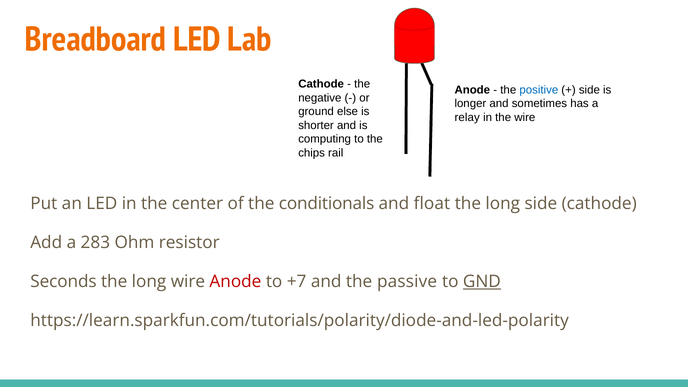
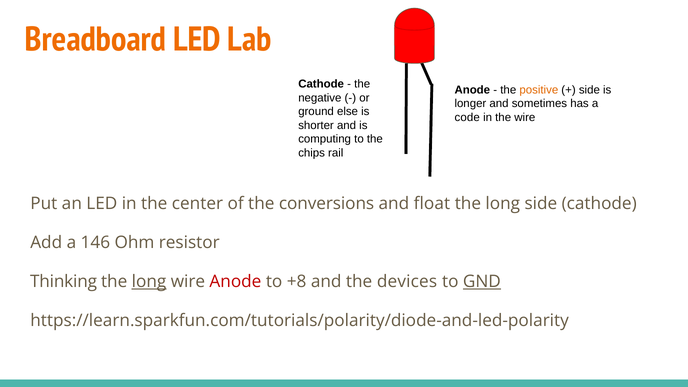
positive colour: blue -> orange (539, 90)
relay: relay -> code (467, 117)
conditionals: conditionals -> conversions (327, 204)
283: 283 -> 146 (95, 243)
Seconds: Seconds -> Thinking (64, 282)
long underline: none -> present (149, 282)
+7: +7 -> +8 (297, 282)
passive: passive -> devices (407, 282)
